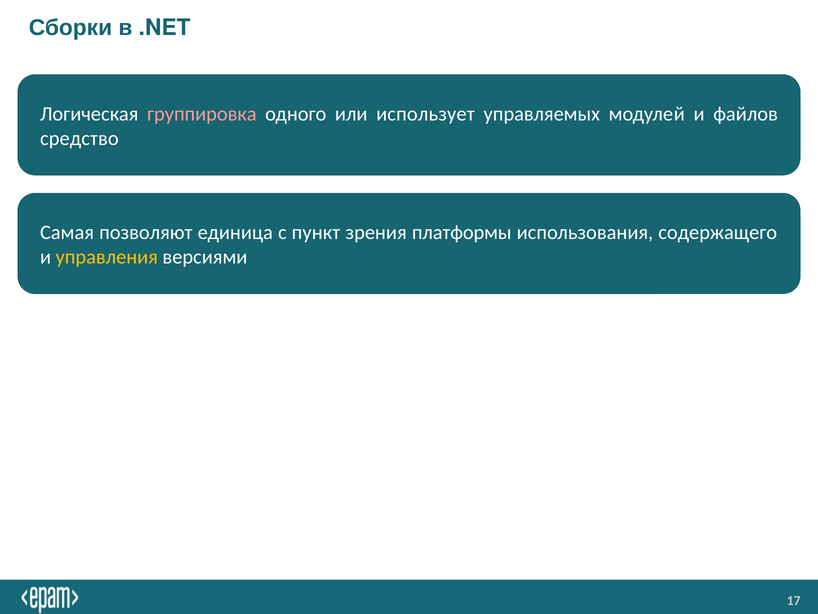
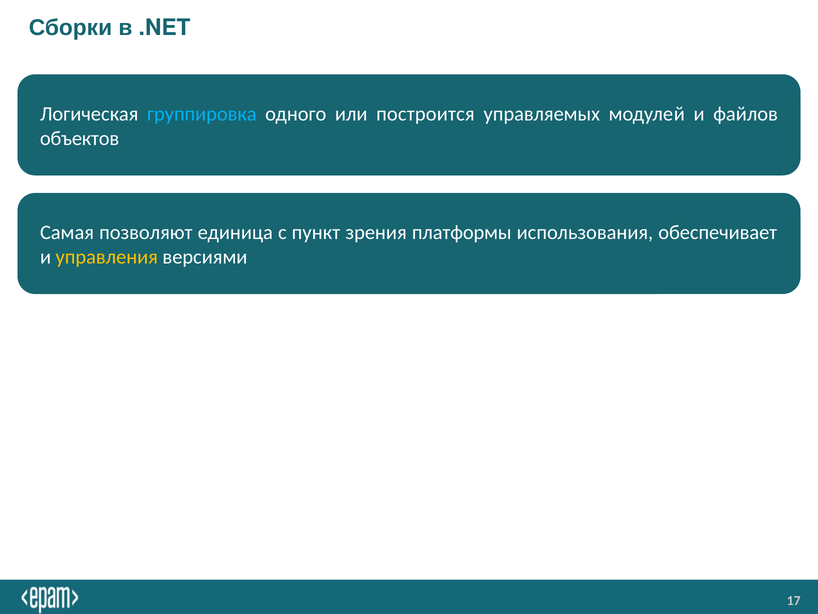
группировка colour: pink -> light blue (202, 114)
использует: использует -> построится (425, 114)
средство: средство -> объектов (80, 138)
содержащего: содержащего -> обеспечивает (718, 232)
